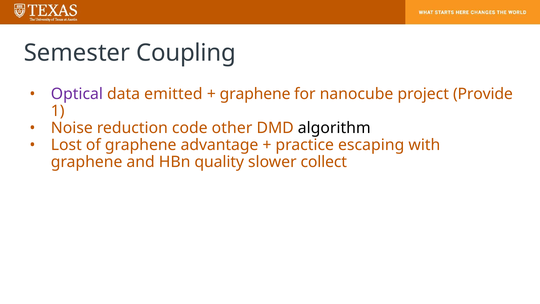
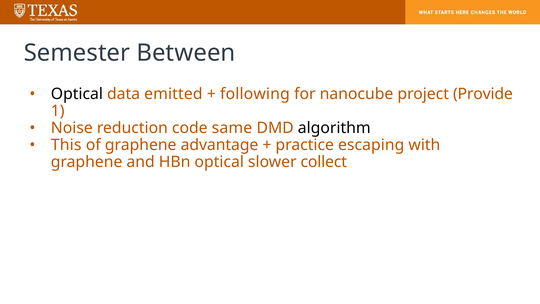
Coupling: Coupling -> Between (186, 53)
Optical colour: purple -> black (77, 94)
graphene: graphene -> following (255, 94)
other: other -> same (232, 128)
Lost: Lost -> This (66, 145)
HBn quality: quality -> optical (219, 162)
